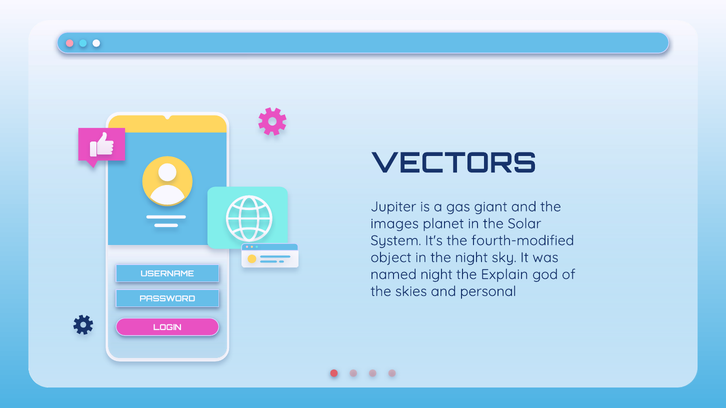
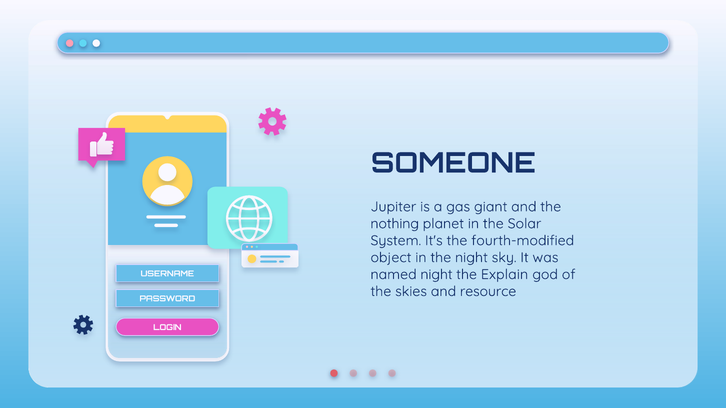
VECTORS: VECTORS -> SOMEONE (453, 163)
images: images -> nothing (395, 224)
personal: personal -> resource (488, 292)
